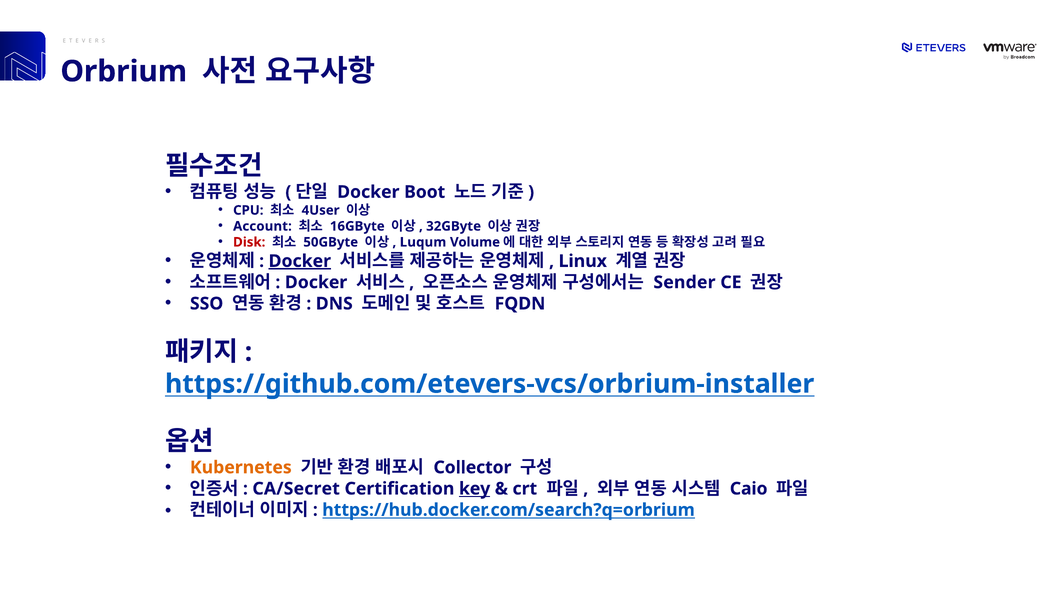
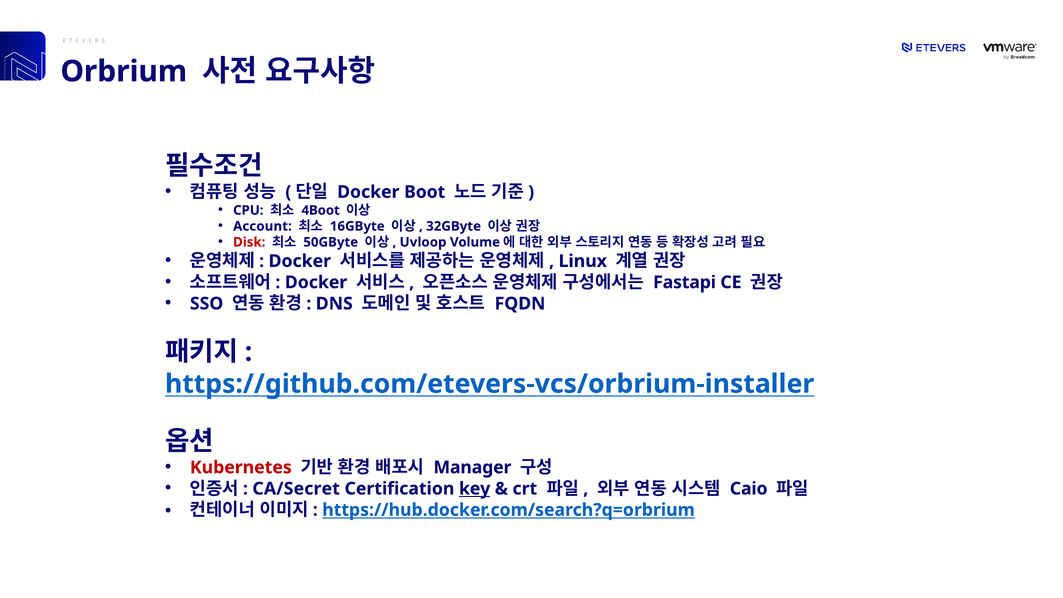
4User: 4User -> 4Boot (321, 210)
Luqum: Luqum -> Uvloop (423, 242)
Docker underline: present -> none (300, 261)
Sender: Sender -> Fastapi (685, 282)
Kubernetes colour: orange -> red (241, 467)
Collector: Collector -> Manager (472, 467)
